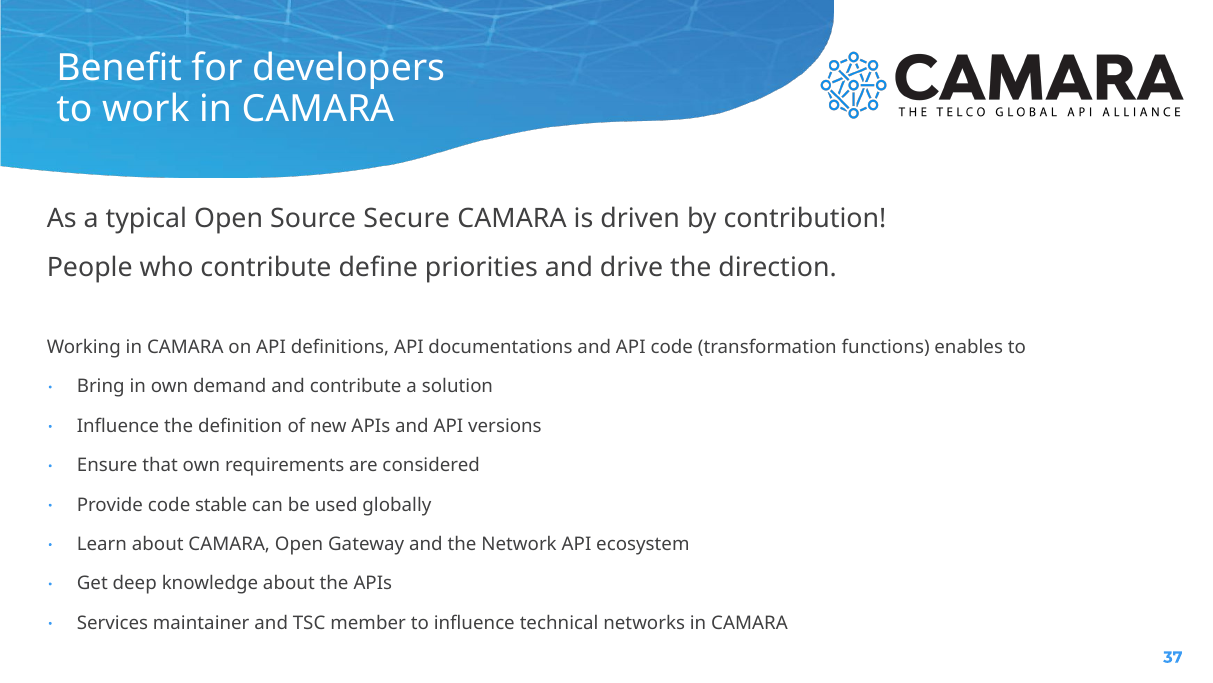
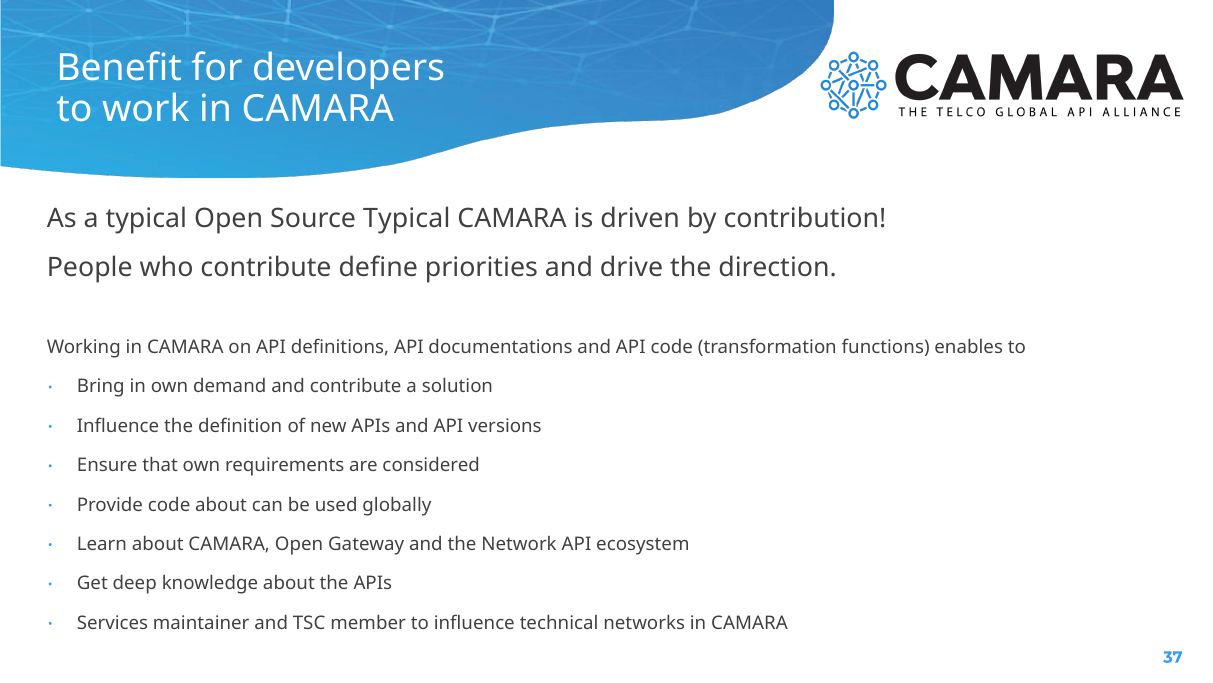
Source Secure: Secure -> Typical (407, 218)
code stable: stable -> about (221, 505)
